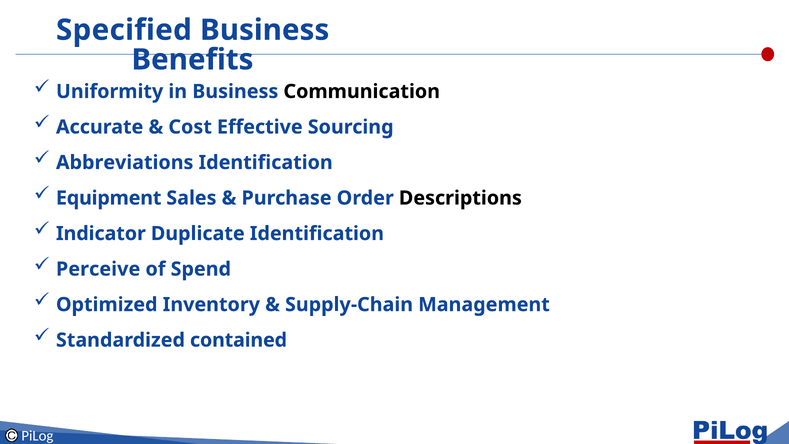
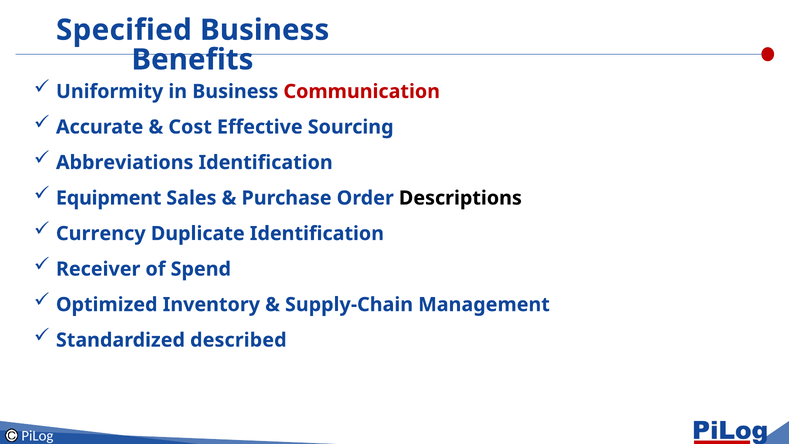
Communication colour: black -> red (362, 91)
Indicator: Indicator -> Currency (101, 233)
Perceive: Perceive -> Receiver (98, 269)
contained: contained -> described (238, 340)
